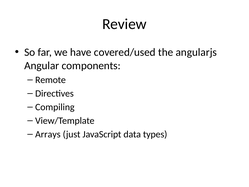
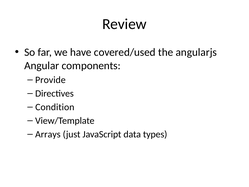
Remote: Remote -> Provide (50, 80)
Compiling: Compiling -> Condition (55, 107)
